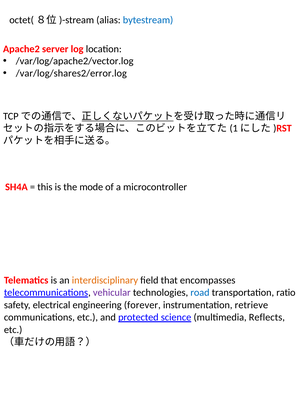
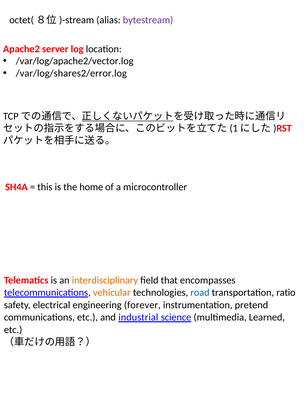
bytestream colour: blue -> purple (148, 20)
mode: mode -> home (91, 187)
vehicular colour: purple -> orange (112, 293)
retrieve: retrieve -> pretend (251, 305)
protected: protected -> industrial (138, 317)
Reflects: Reflects -> Learned (267, 317)
